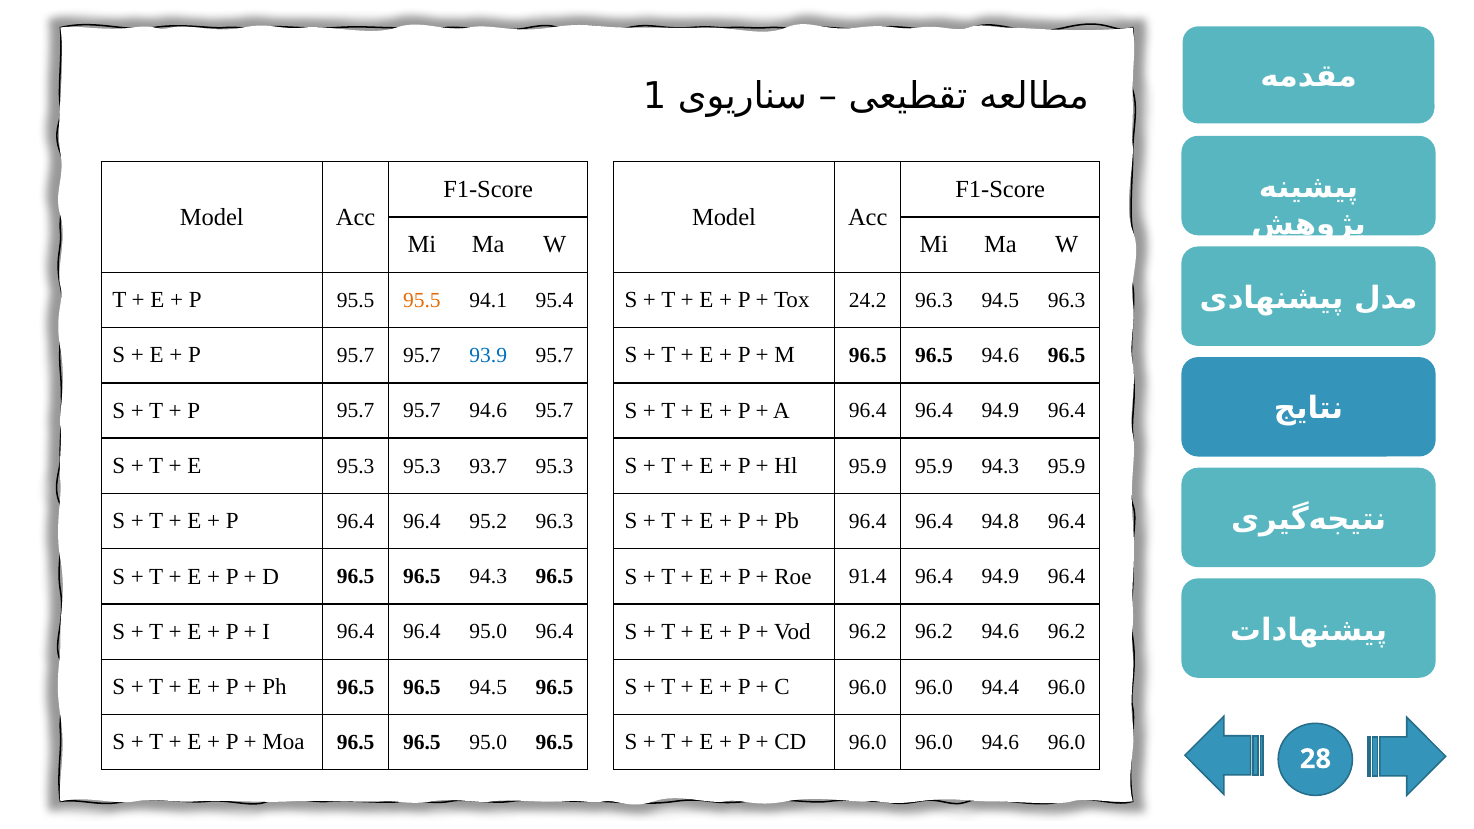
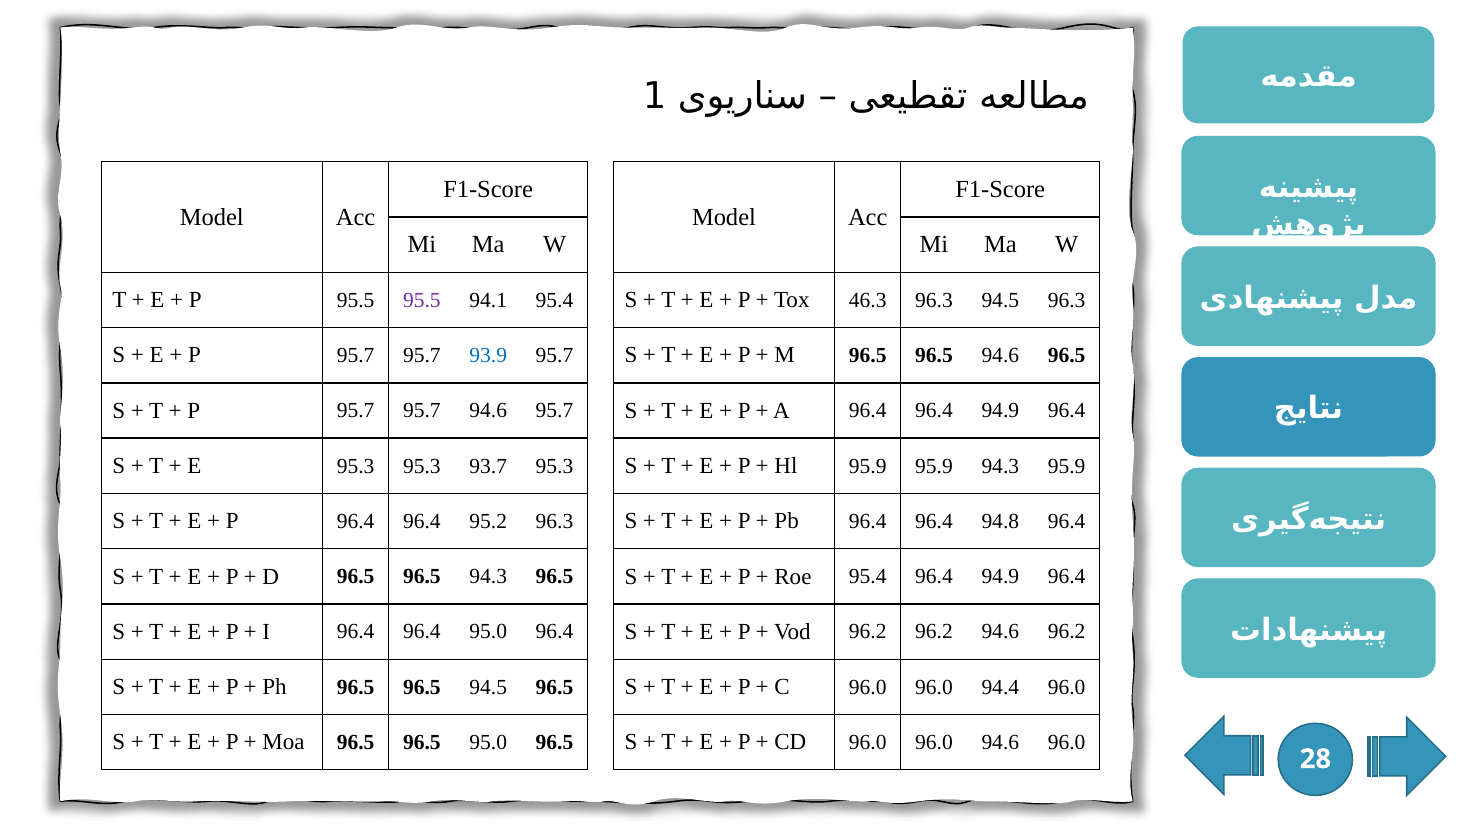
95.5 colour: orange -> purple (422, 300)
24.2: 24.2 -> 46.3 (868, 300)
Roe 91.4: 91.4 -> 95.4 (868, 577)
